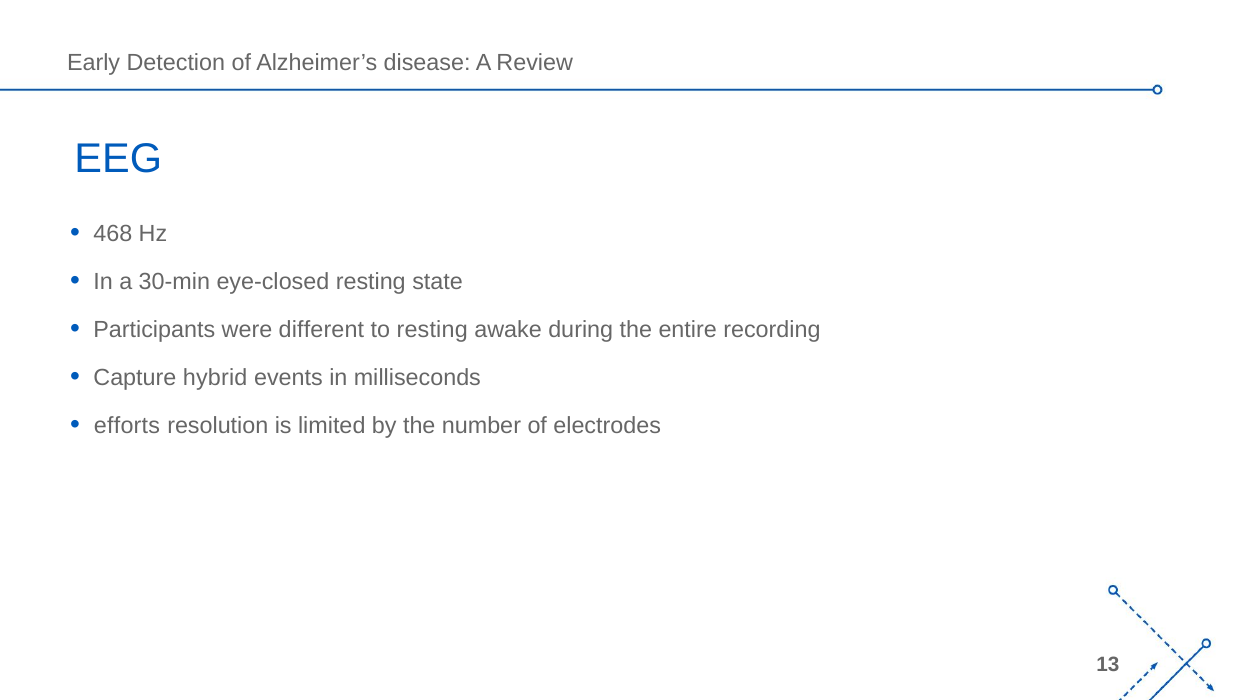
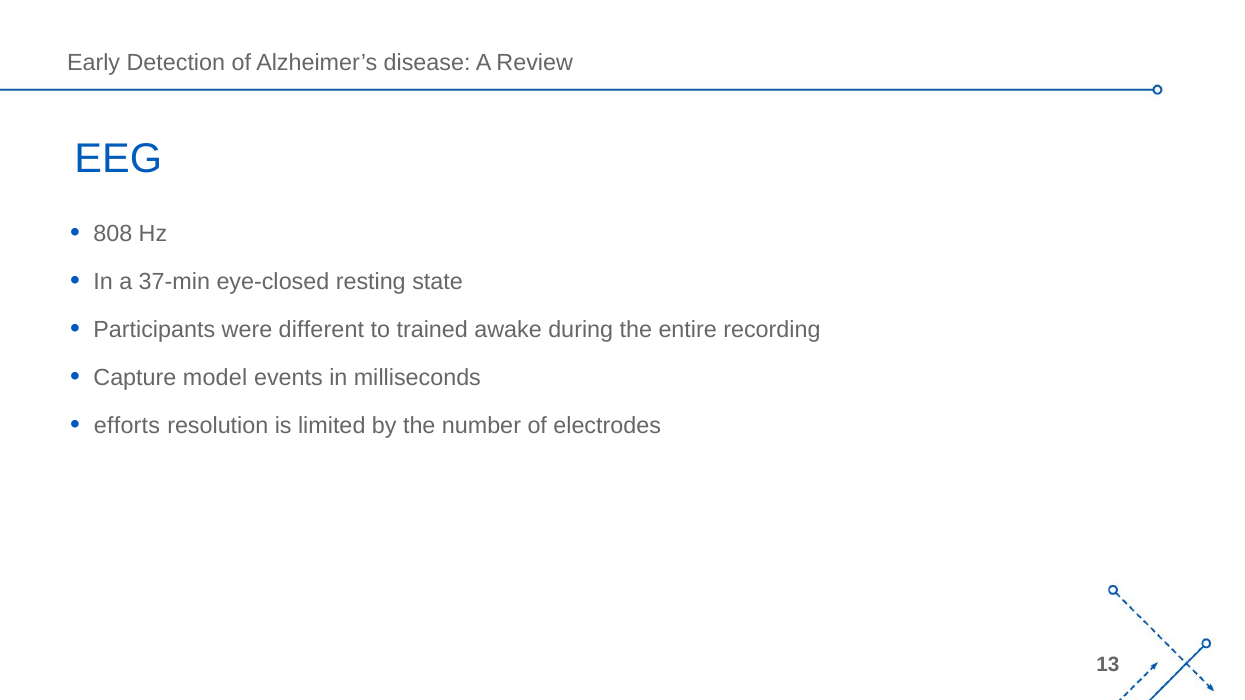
468: 468 -> 808 (113, 234)
30-min: 30-min -> 37-min (174, 282)
to resting: resting -> trained (432, 330)
hybrid: hybrid -> model (215, 378)
